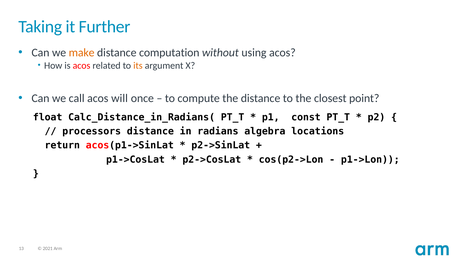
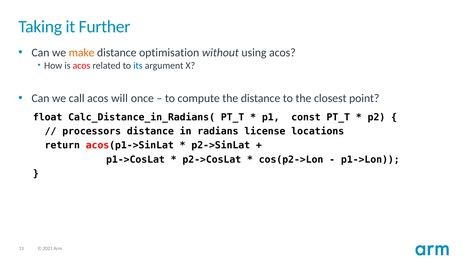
computation: computation -> optimisation (169, 53)
its colour: orange -> blue (138, 65)
algebra: algebra -> license (265, 131)
